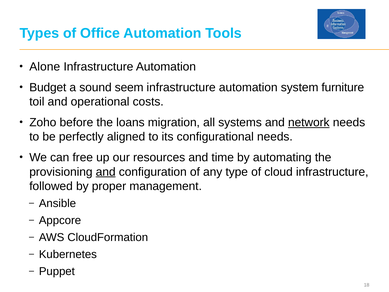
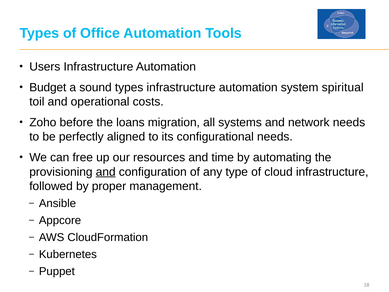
Alone: Alone -> Users (45, 67)
sound seem: seem -> types (129, 87)
furniture: furniture -> spiritual (343, 87)
network underline: present -> none (309, 122)
